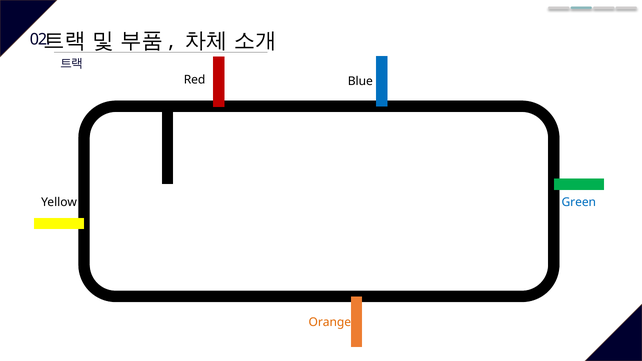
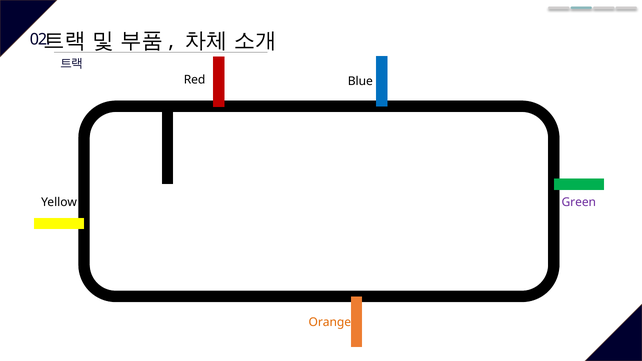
Green colour: blue -> purple (579, 203)
